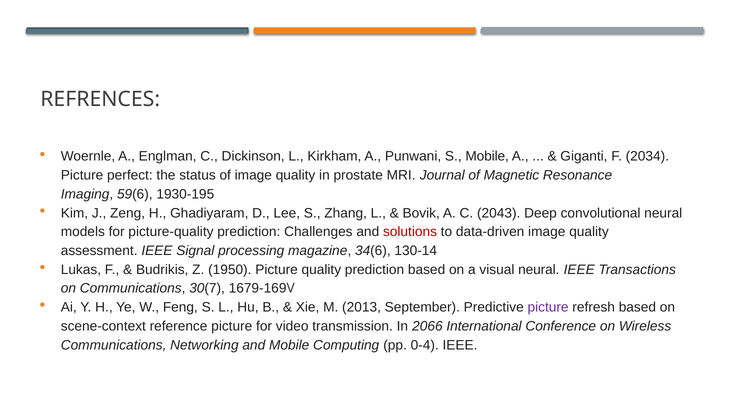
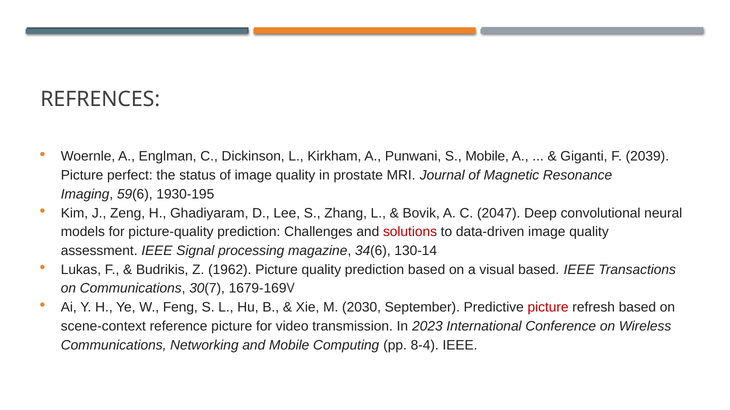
2034: 2034 -> 2039 (647, 157)
2043: 2043 -> 2047 (499, 213)
1950: 1950 -> 1962 (230, 270)
visual neural: neural -> based (539, 270)
2013: 2013 -> 2030 (362, 308)
picture colour: purple -> red (548, 308)
2066: 2066 -> 2023 (427, 327)
0-4: 0-4 -> 8-4 (425, 346)
